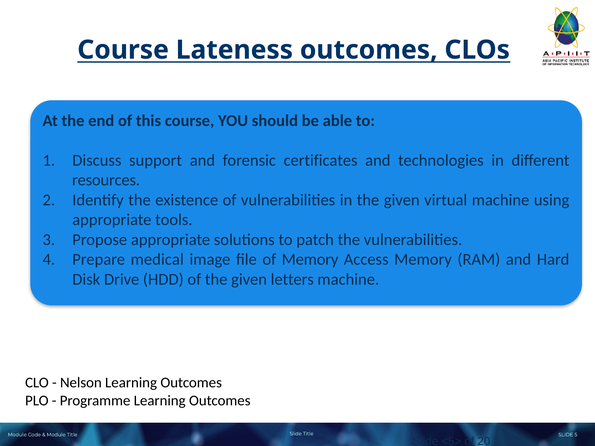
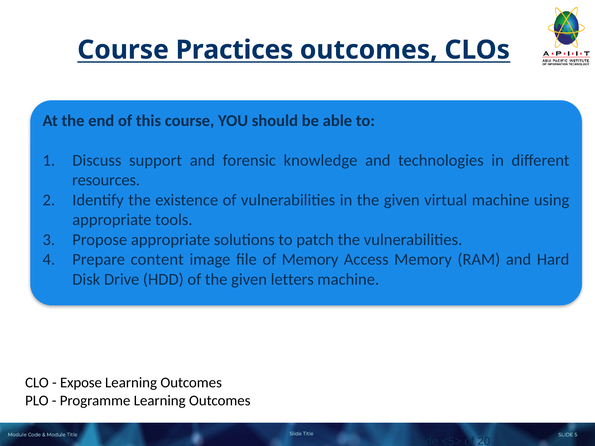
Lateness: Lateness -> Practices (234, 50)
certificates: certificates -> knowledge (321, 160)
medical: medical -> content (157, 260)
Nelson: Nelson -> Expose (81, 383)
